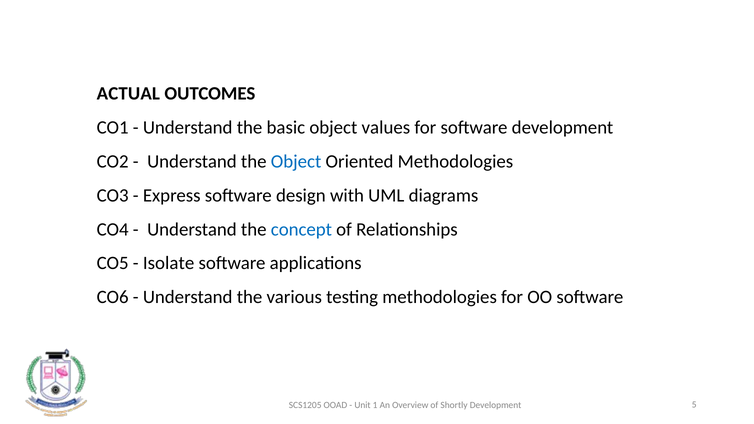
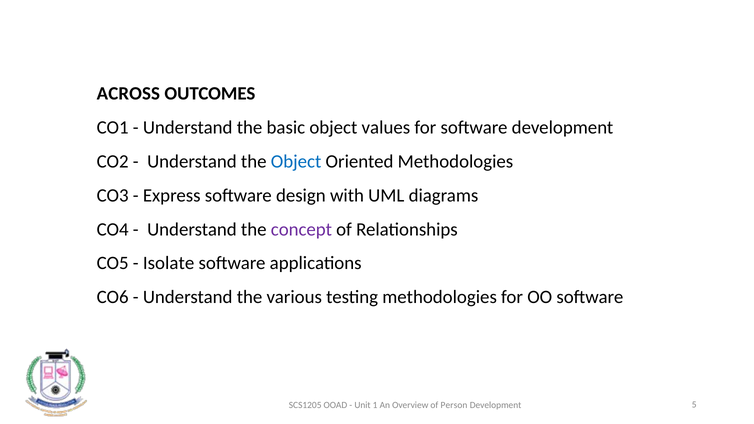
ACTUAL: ACTUAL -> ACROSS (128, 94)
concept colour: blue -> purple (301, 229)
Shortly: Shortly -> Person (454, 405)
